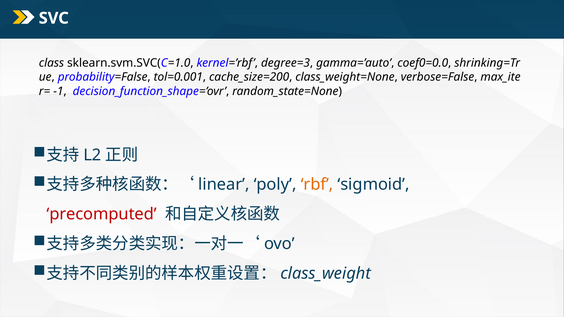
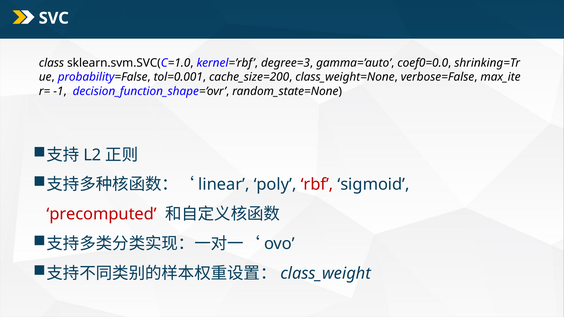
rbf colour: orange -> red (317, 185)
